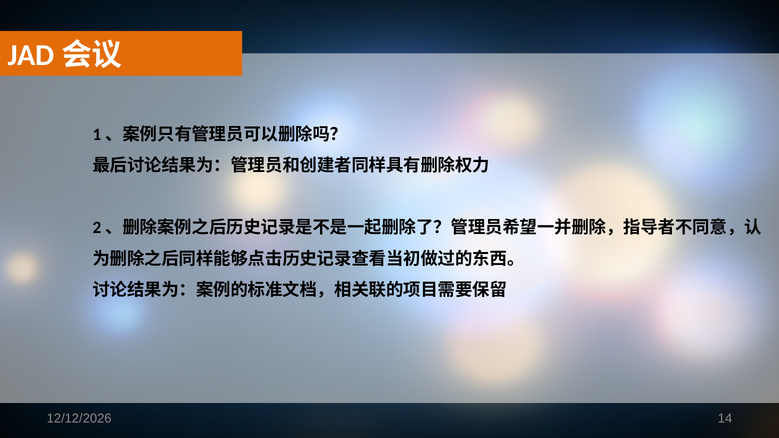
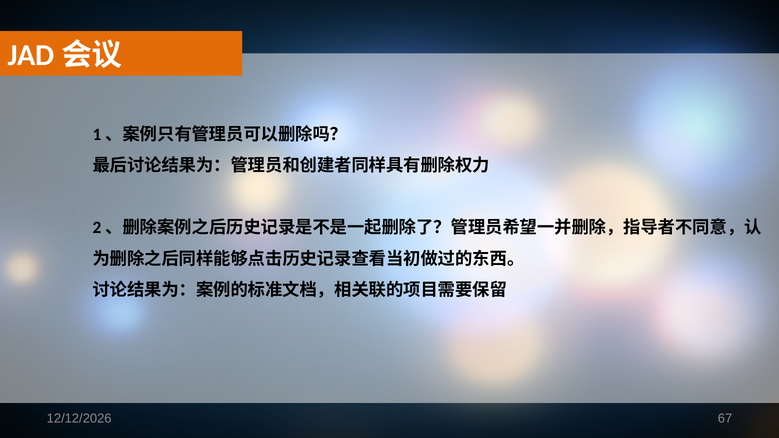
14: 14 -> 67 (725, 419)
